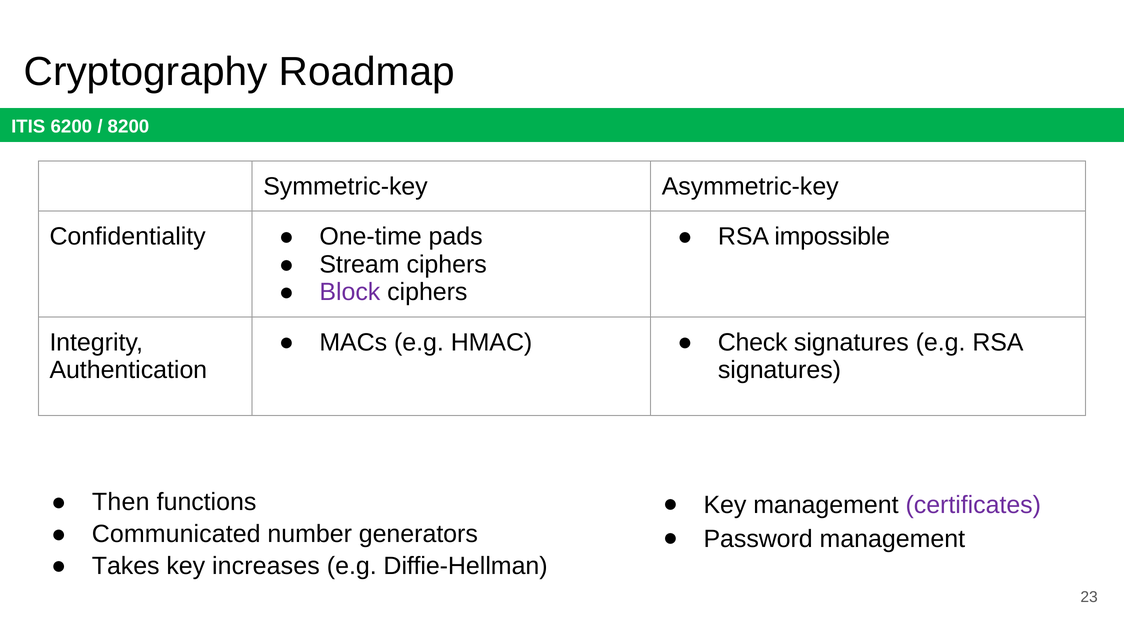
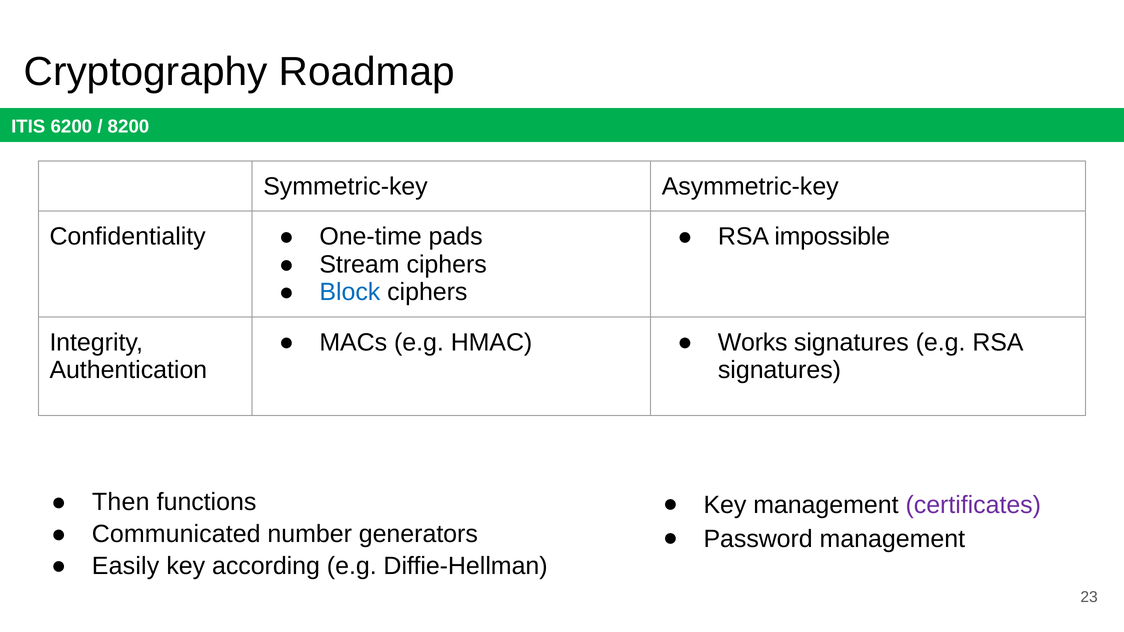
Block colour: purple -> blue (350, 292)
Check: Check -> Works (753, 342)
Takes: Takes -> Easily (126, 566)
increases: increases -> according (266, 566)
